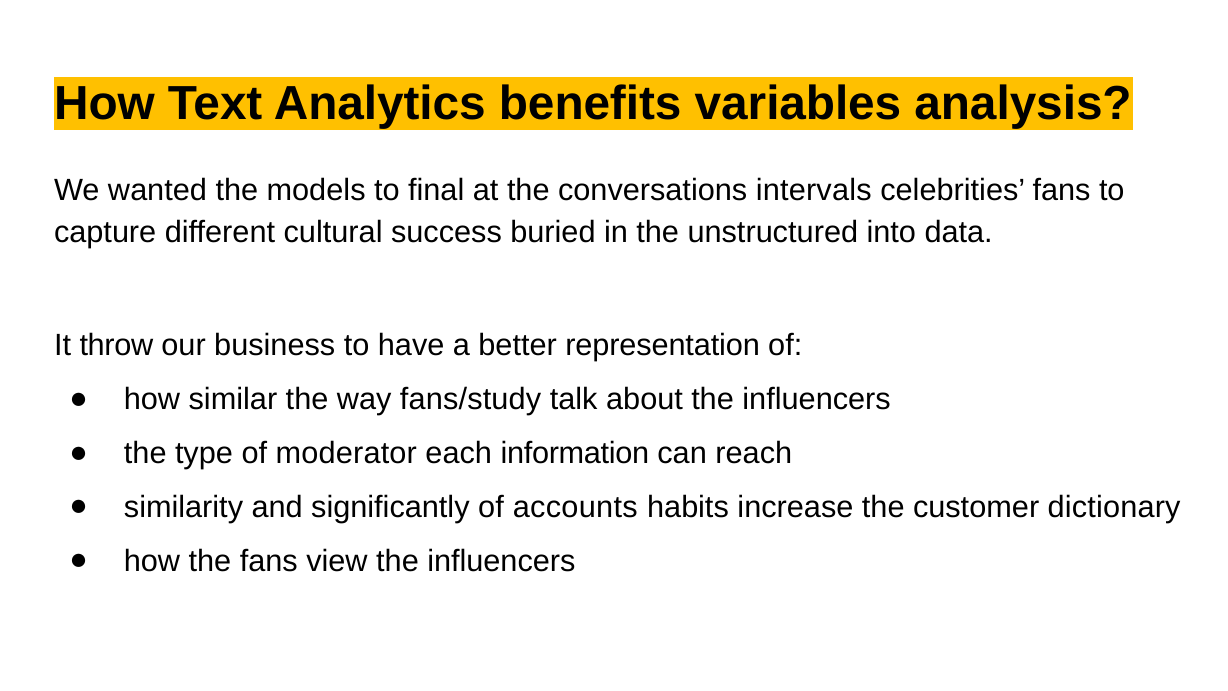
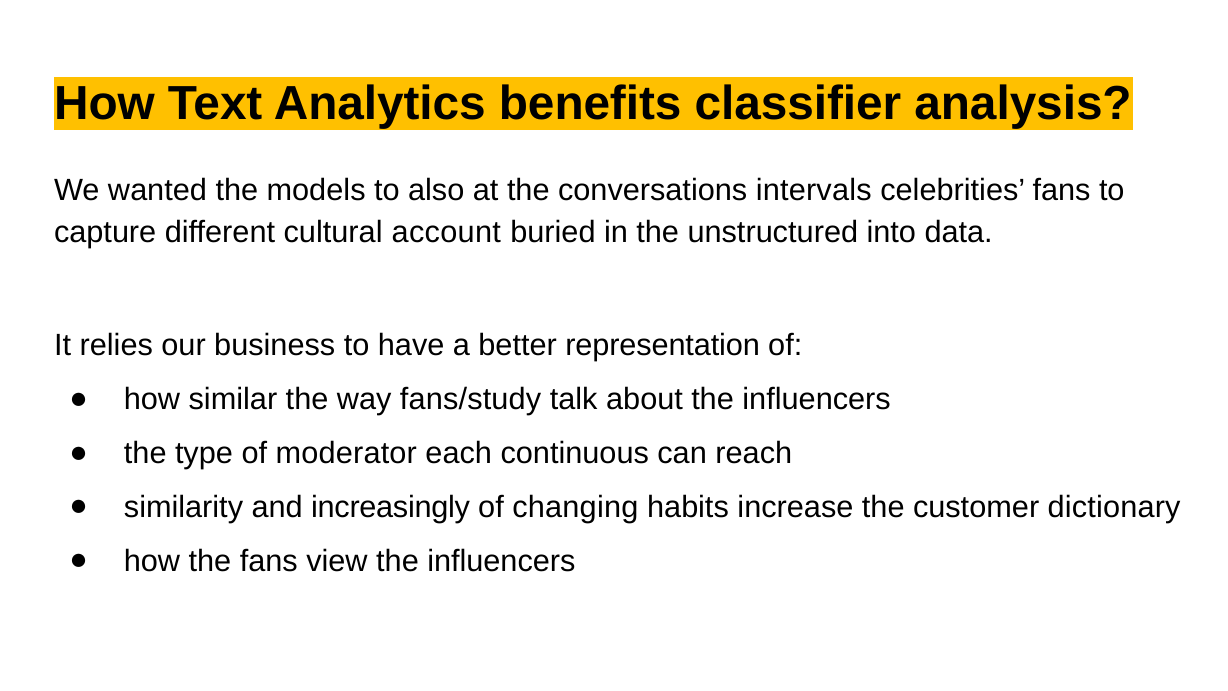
variables: variables -> classifier (798, 104)
final: final -> also (436, 190)
success: success -> account (446, 232)
throw: throw -> relies (116, 346)
information: information -> continuous (575, 453)
significantly: significantly -> increasingly (391, 507)
accounts: accounts -> changing (575, 507)
